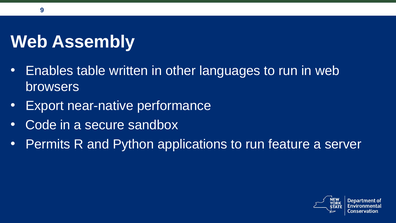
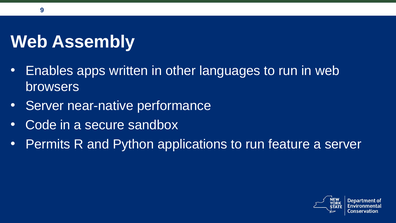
table: table -> apps (91, 71)
Export: Export -> Server (45, 106)
